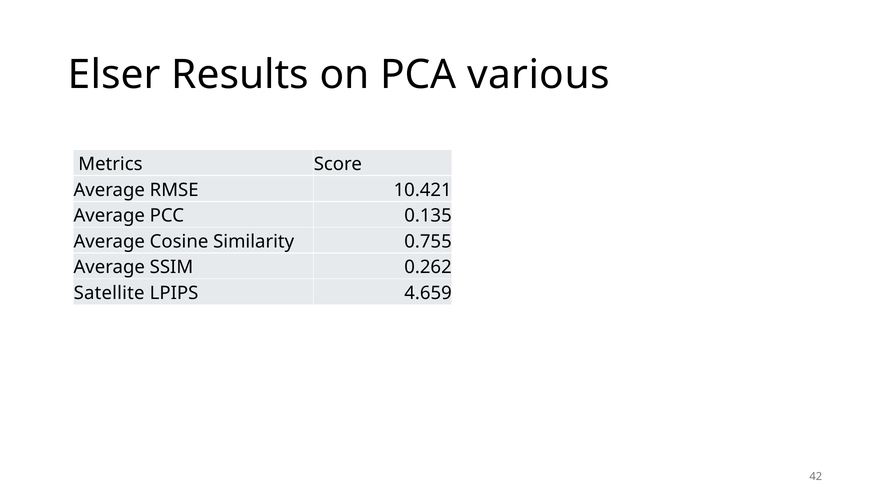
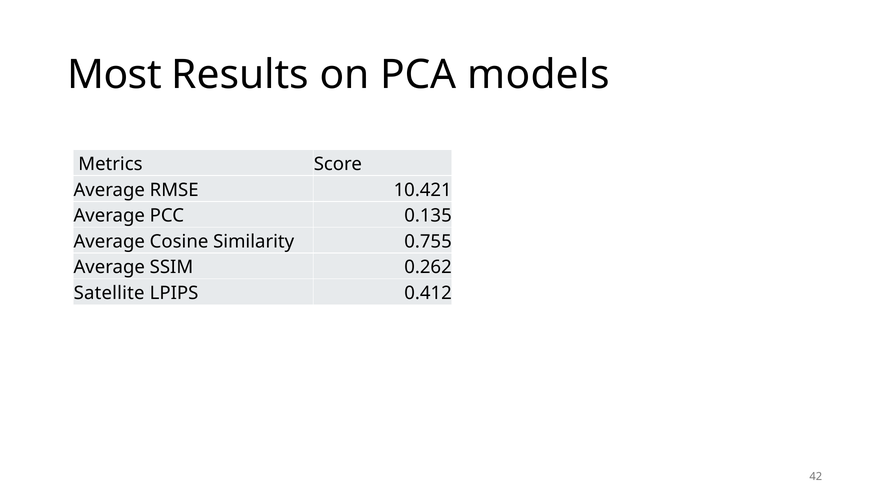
Elser: Elser -> Most (114, 75)
various: various -> models (538, 75)
4.659: 4.659 -> 0.412 (428, 293)
